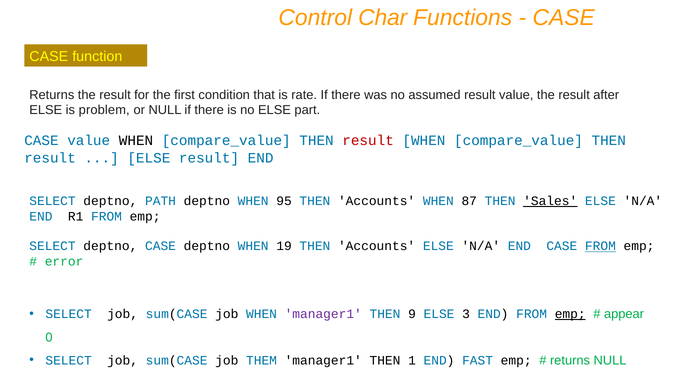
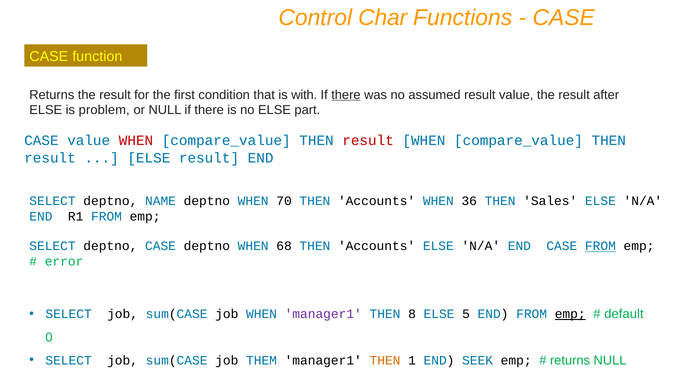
rate: rate -> with (304, 95)
there underline: none -> present (346, 95)
WHEN colour: black -> red (136, 141)
PATH: PATH -> NAME (161, 201)
95: 95 -> 70 (284, 201)
87: 87 -> 36 (469, 201)
Sales underline: present -> none (550, 201)
19: 19 -> 68 (284, 246)
9: 9 -> 8 (412, 314)
3: 3 -> 5 (466, 314)
appear: appear -> default (624, 314)
THEN colour: black -> orange (385, 360)
FAST: FAST -> SEEK (478, 360)
